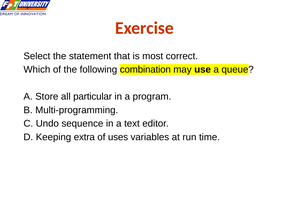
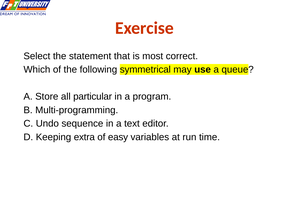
combination: combination -> symmetrical (145, 70)
uses: uses -> easy (118, 137)
